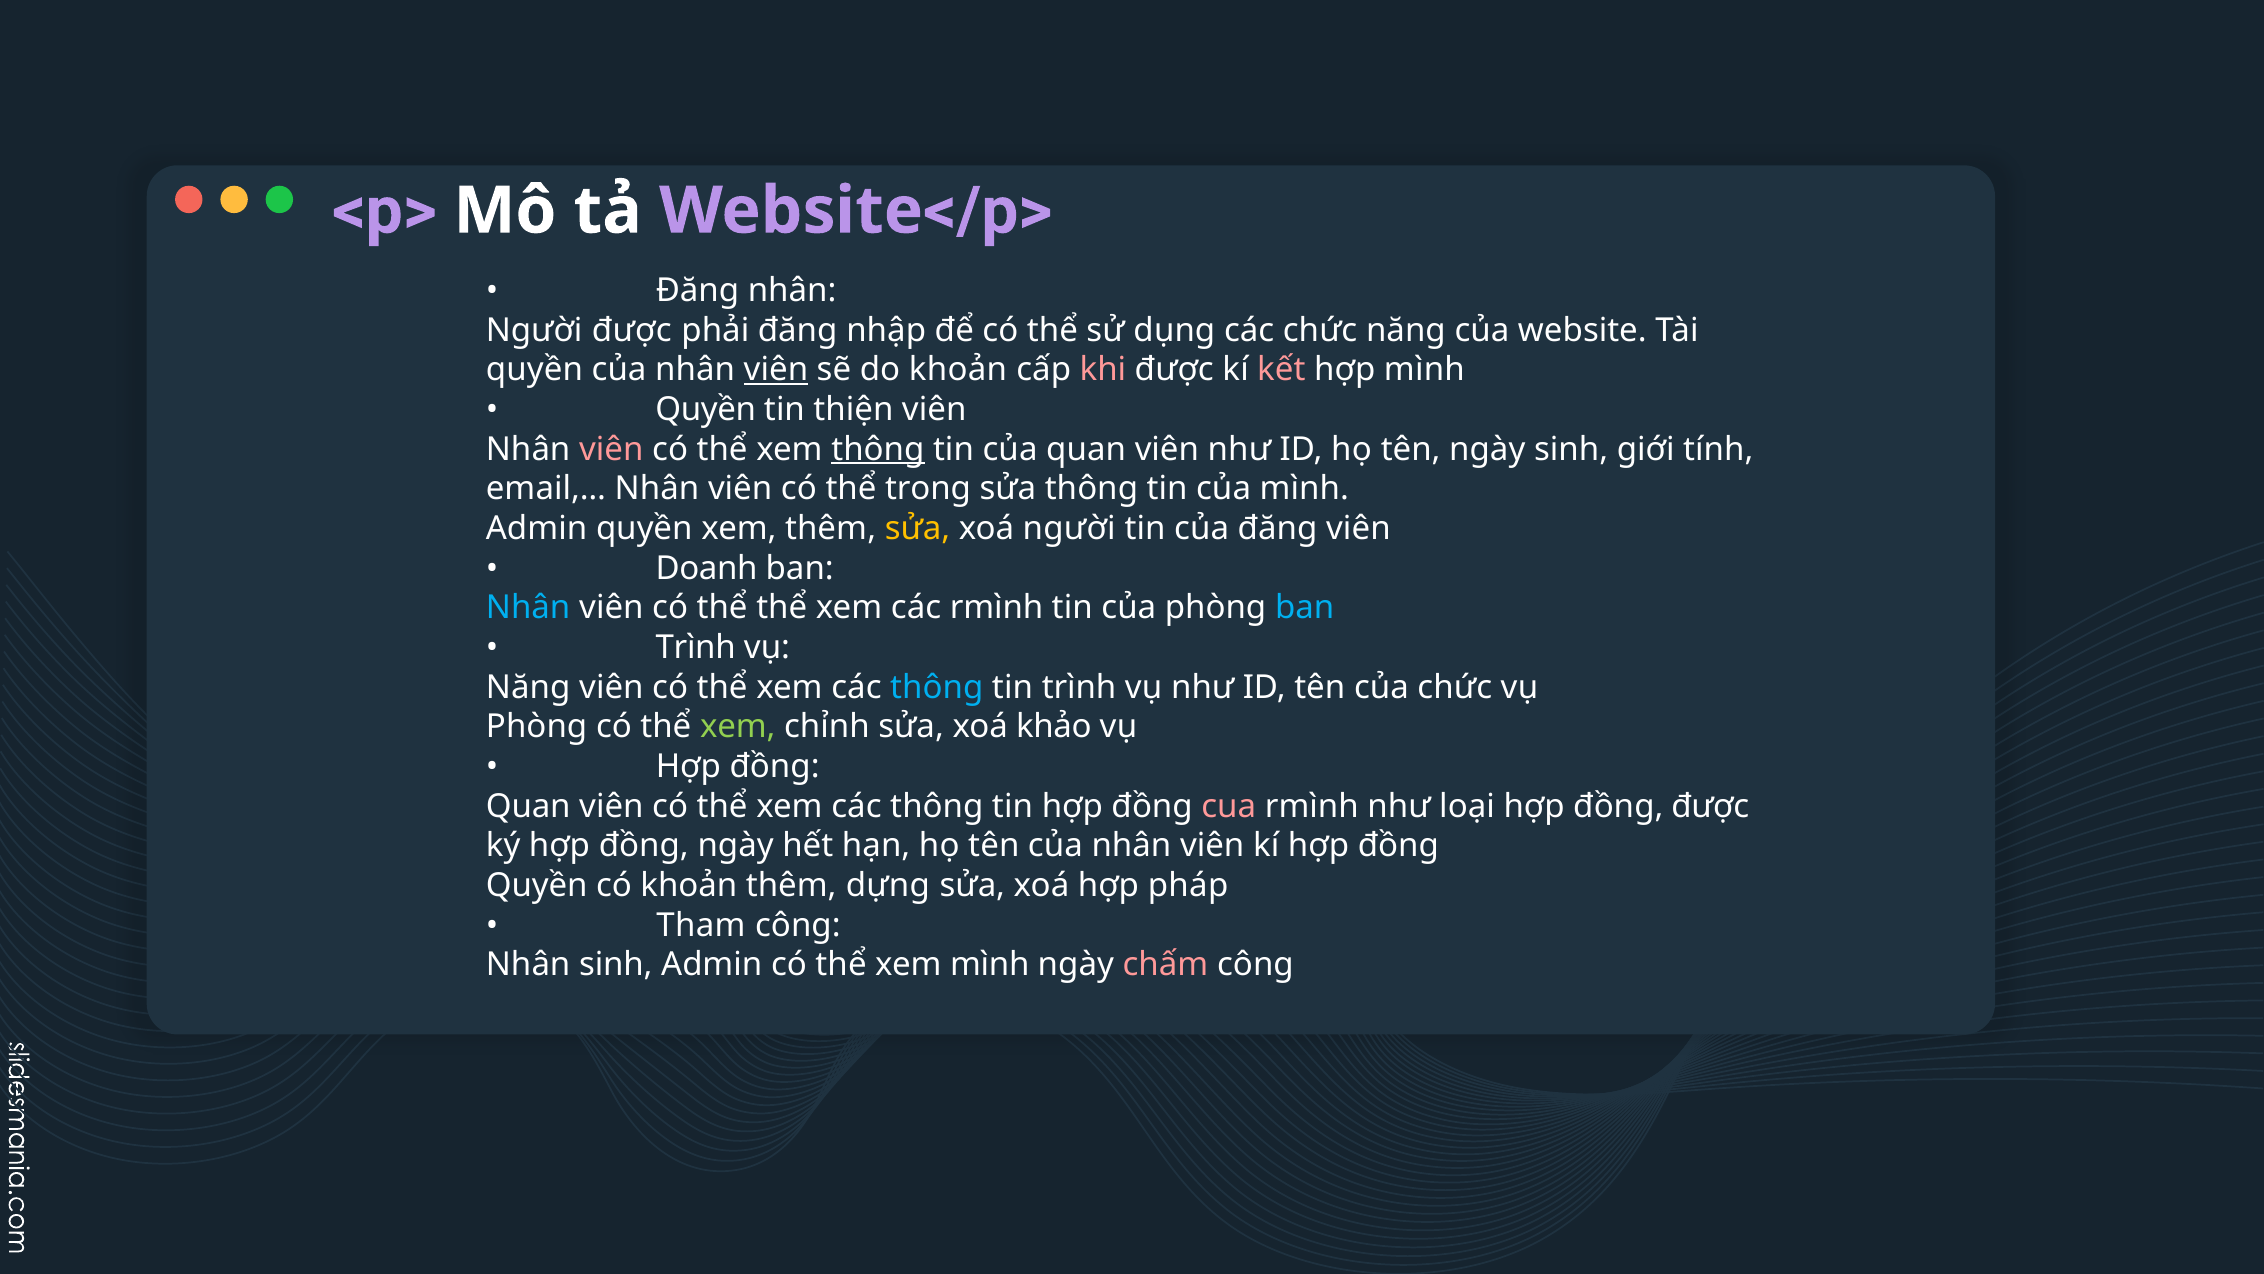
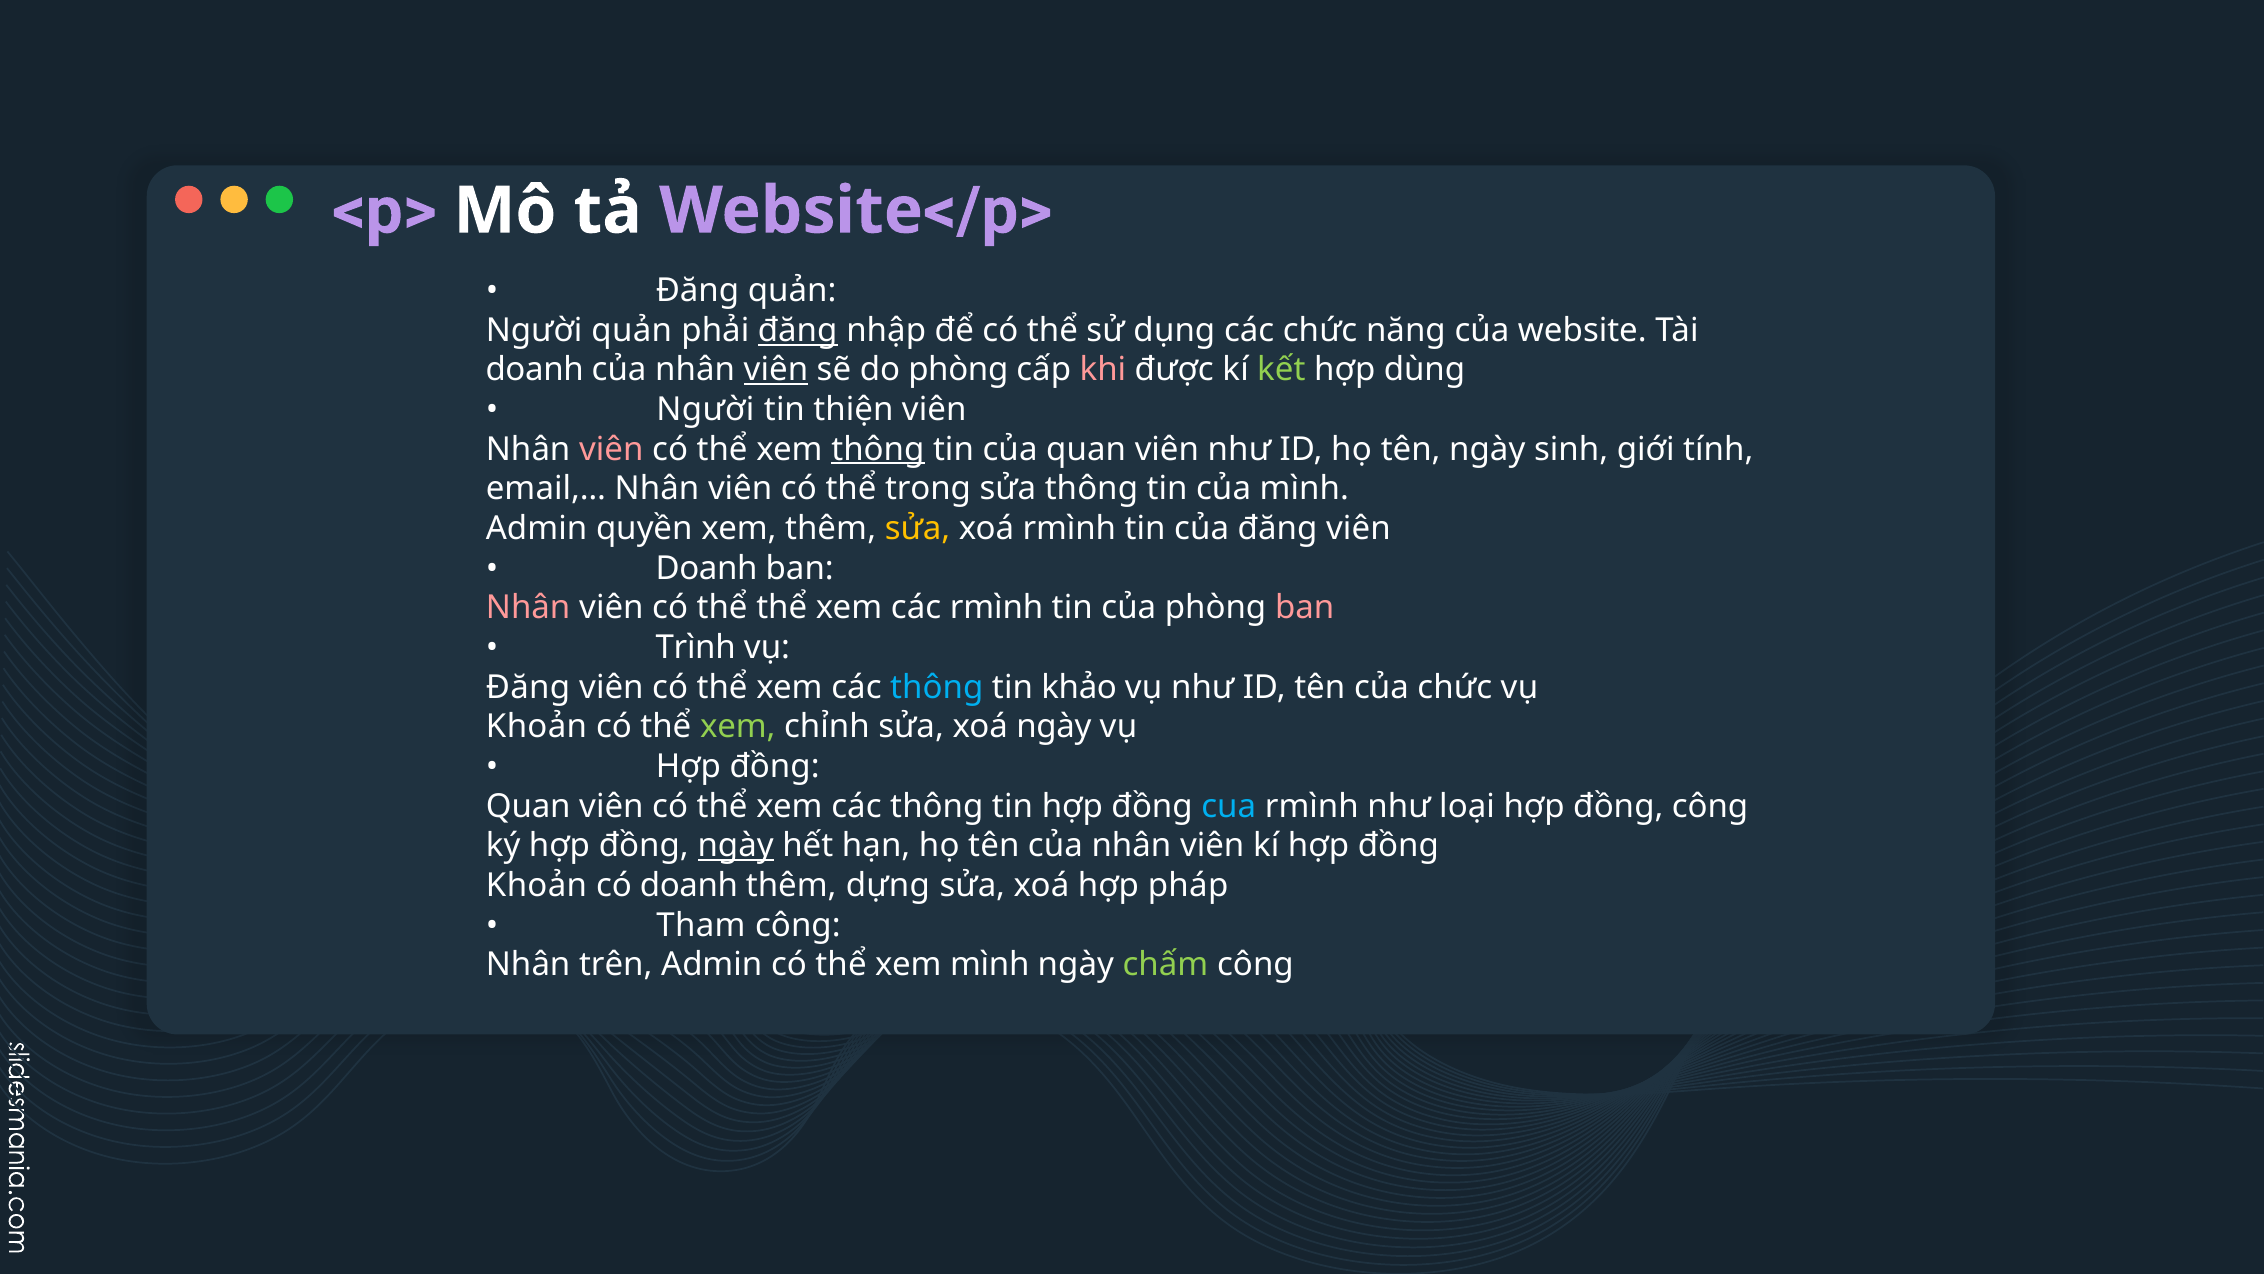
Đăng nhân: nhân -> quản (792, 291)
Người được: được -> quản (632, 330)
đăng underline: none -> present (798, 330)
quyền: quyền -> doanh (535, 370)
do khoản: khoản -> phòng (958, 370)
kết colour: pink -> light green (1281, 370)
hợp mình: mình -> dùng (1425, 370)
Quyền: Quyền -> Người (705, 409)
xoá người: người -> rmình (1069, 528)
Nhân colour: light blue -> pink (528, 608)
ban colour: light blue -> pink (1305, 608)
Năng: Năng -> Đăng (528, 687)
tin trình: trình -> khảo (1079, 687)
Phòng: Phòng -> Khoản (537, 727)
xoá khảo: khảo -> ngày (1054, 727)
cua colour: pink -> light blue (1229, 806)
đồng được: được -> công (1710, 806)
ngày underline: none -> present (736, 846)
Quyền: Quyền -> Khoản (537, 885)
có khoản: khoản -> doanh (689, 885)
Nhân sinh: sinh -> trên (616, 964)
chấm colour: pink -> light green (1165, 964)
